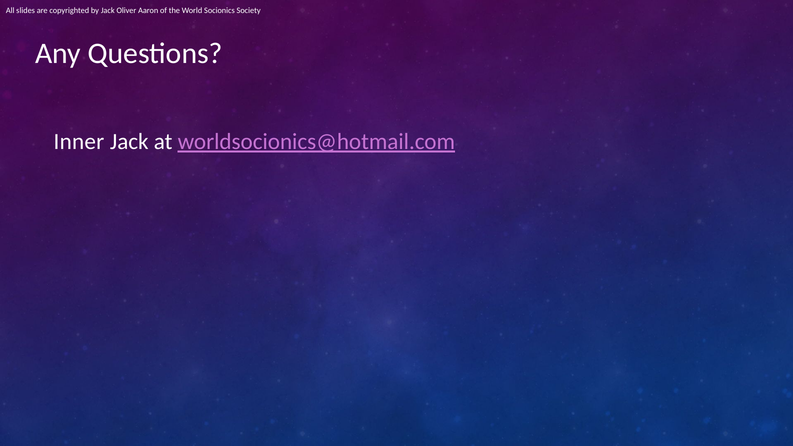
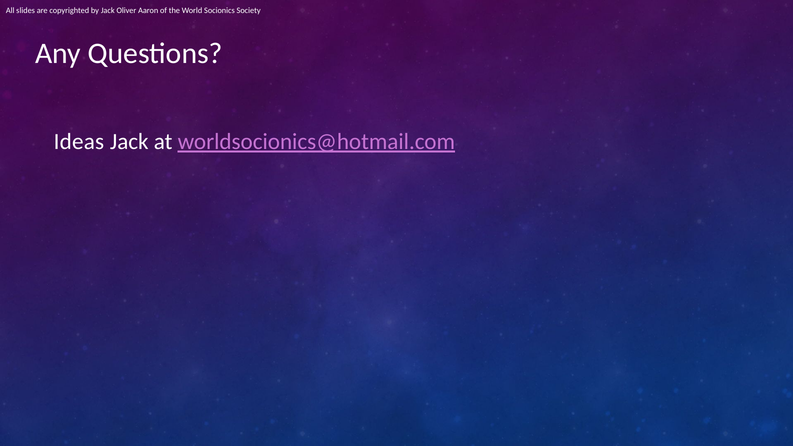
Inner: Inner -> Ideas (79, 142)
